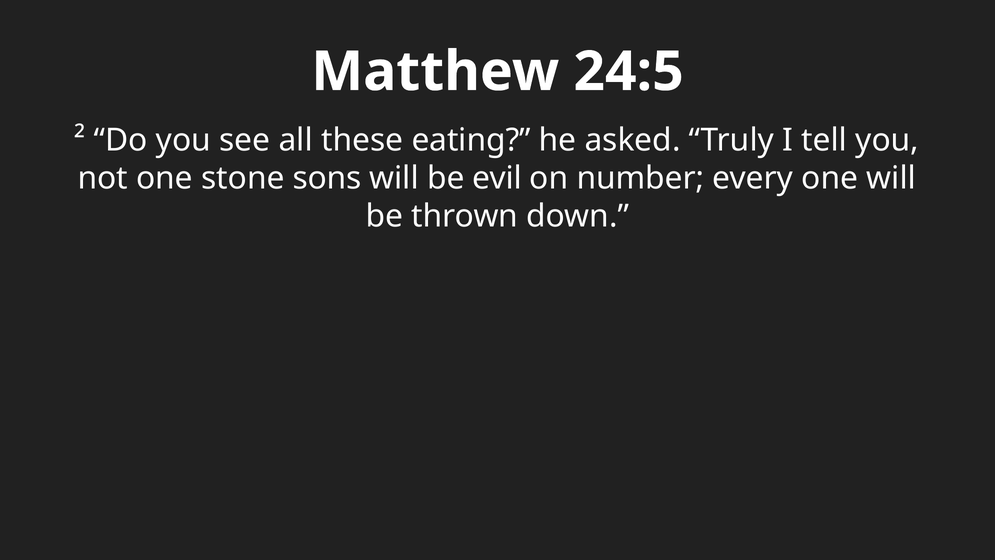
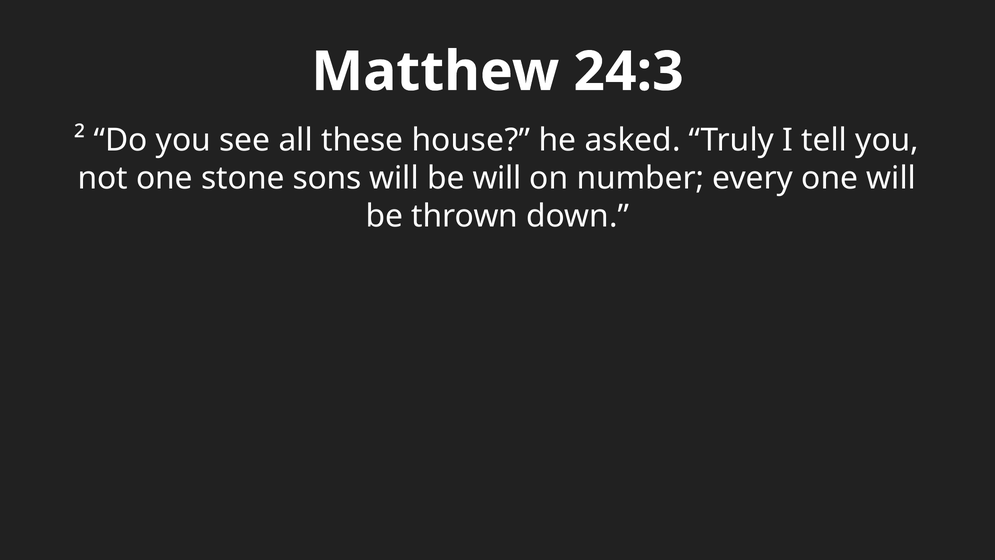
24:5: 24:5 -> 24:3 (629, 72)
eating: eating -> house (471, 140)
be evil: evil -> will (497, 178)
